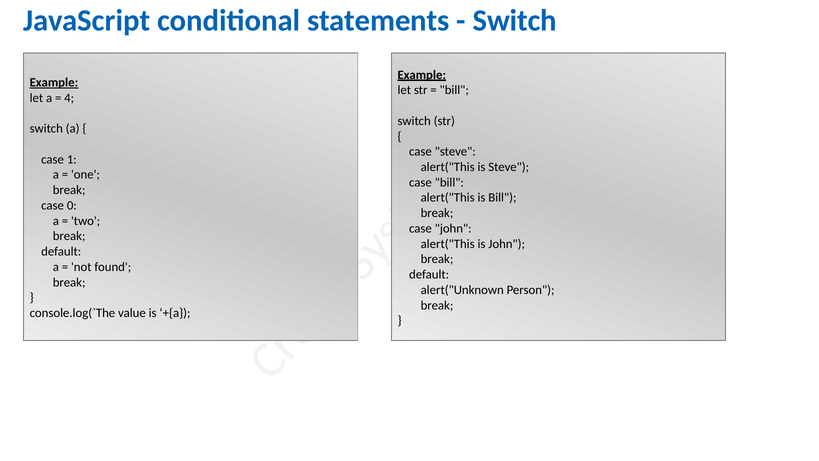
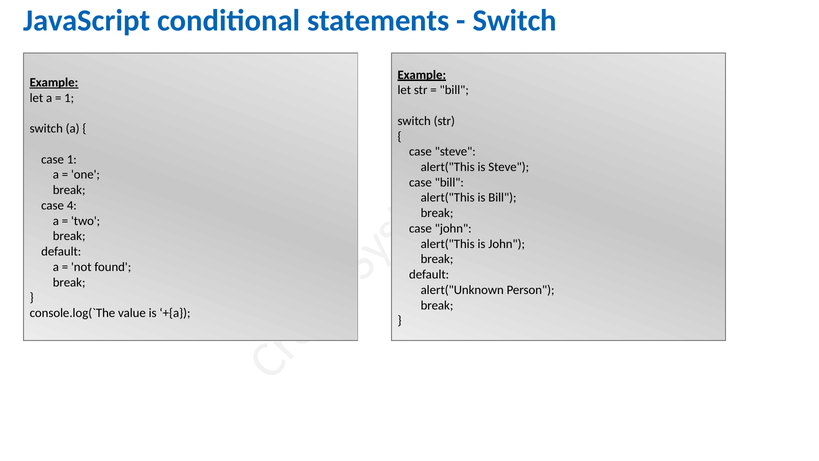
4: 4 -> 1 (69, 98)
0: 0 -> 4 (72, 205)
